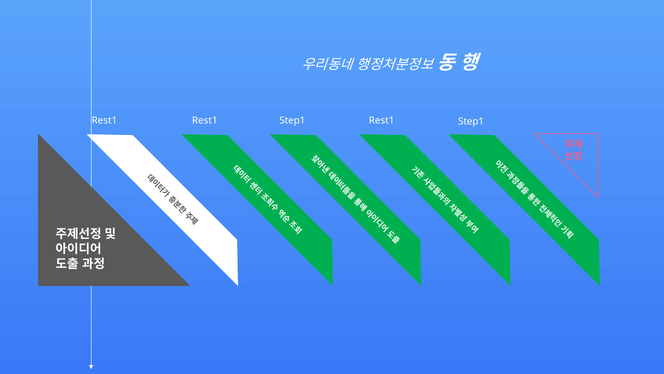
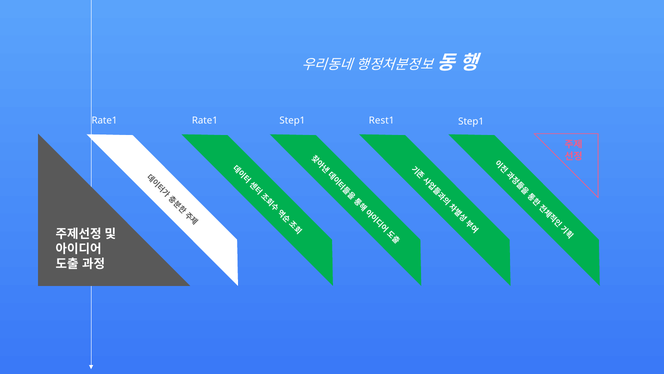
Rest1: Rest1 -> Rate1 (104, 120)
Rest1: Rest1 -> Rate1 (205, 120)
